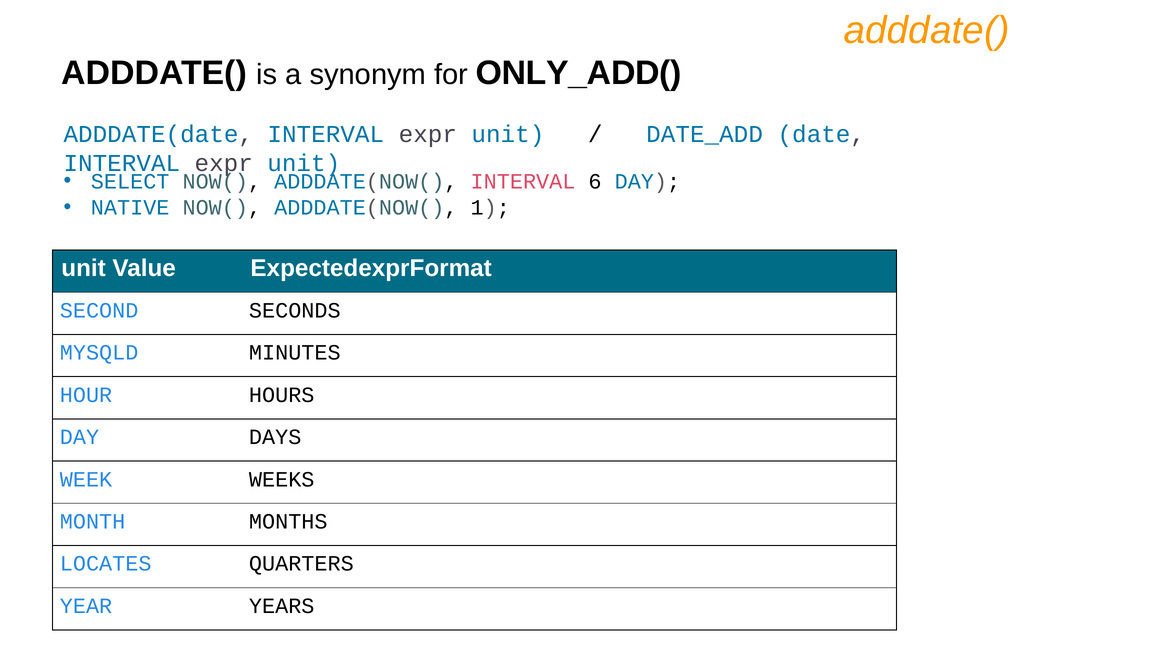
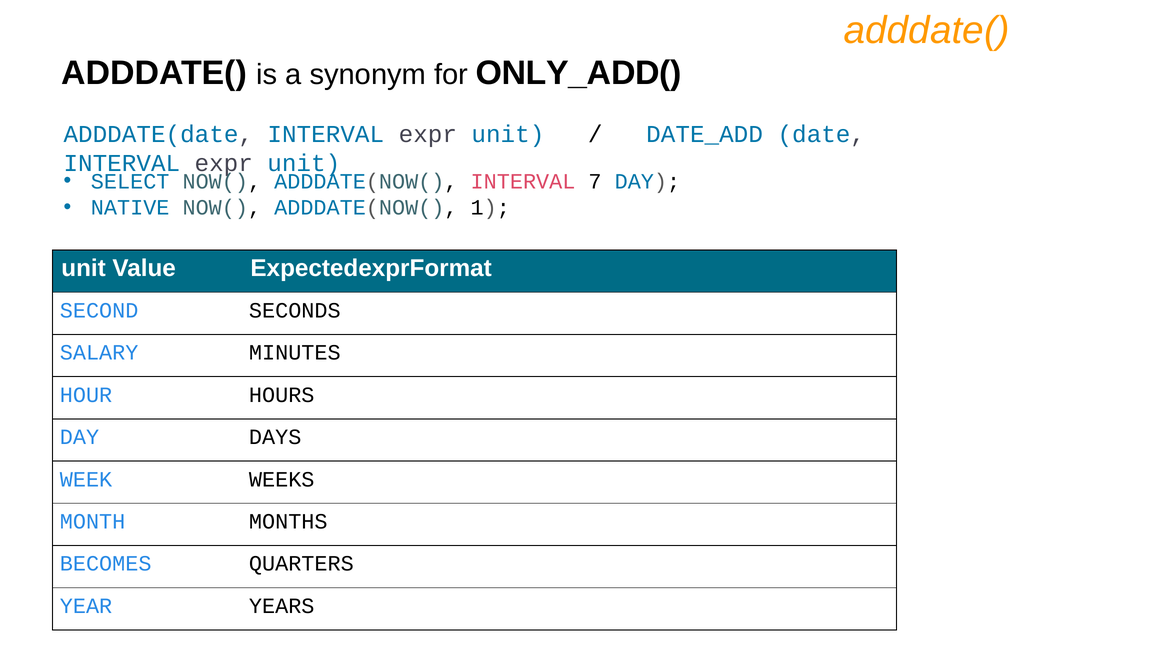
6: 6 -> 7 (595, 181)
MYSQLD: MYSQLD -> SALARY (99, 353)
LOCATES: LOCATES -> BECOMES (106, 564)
